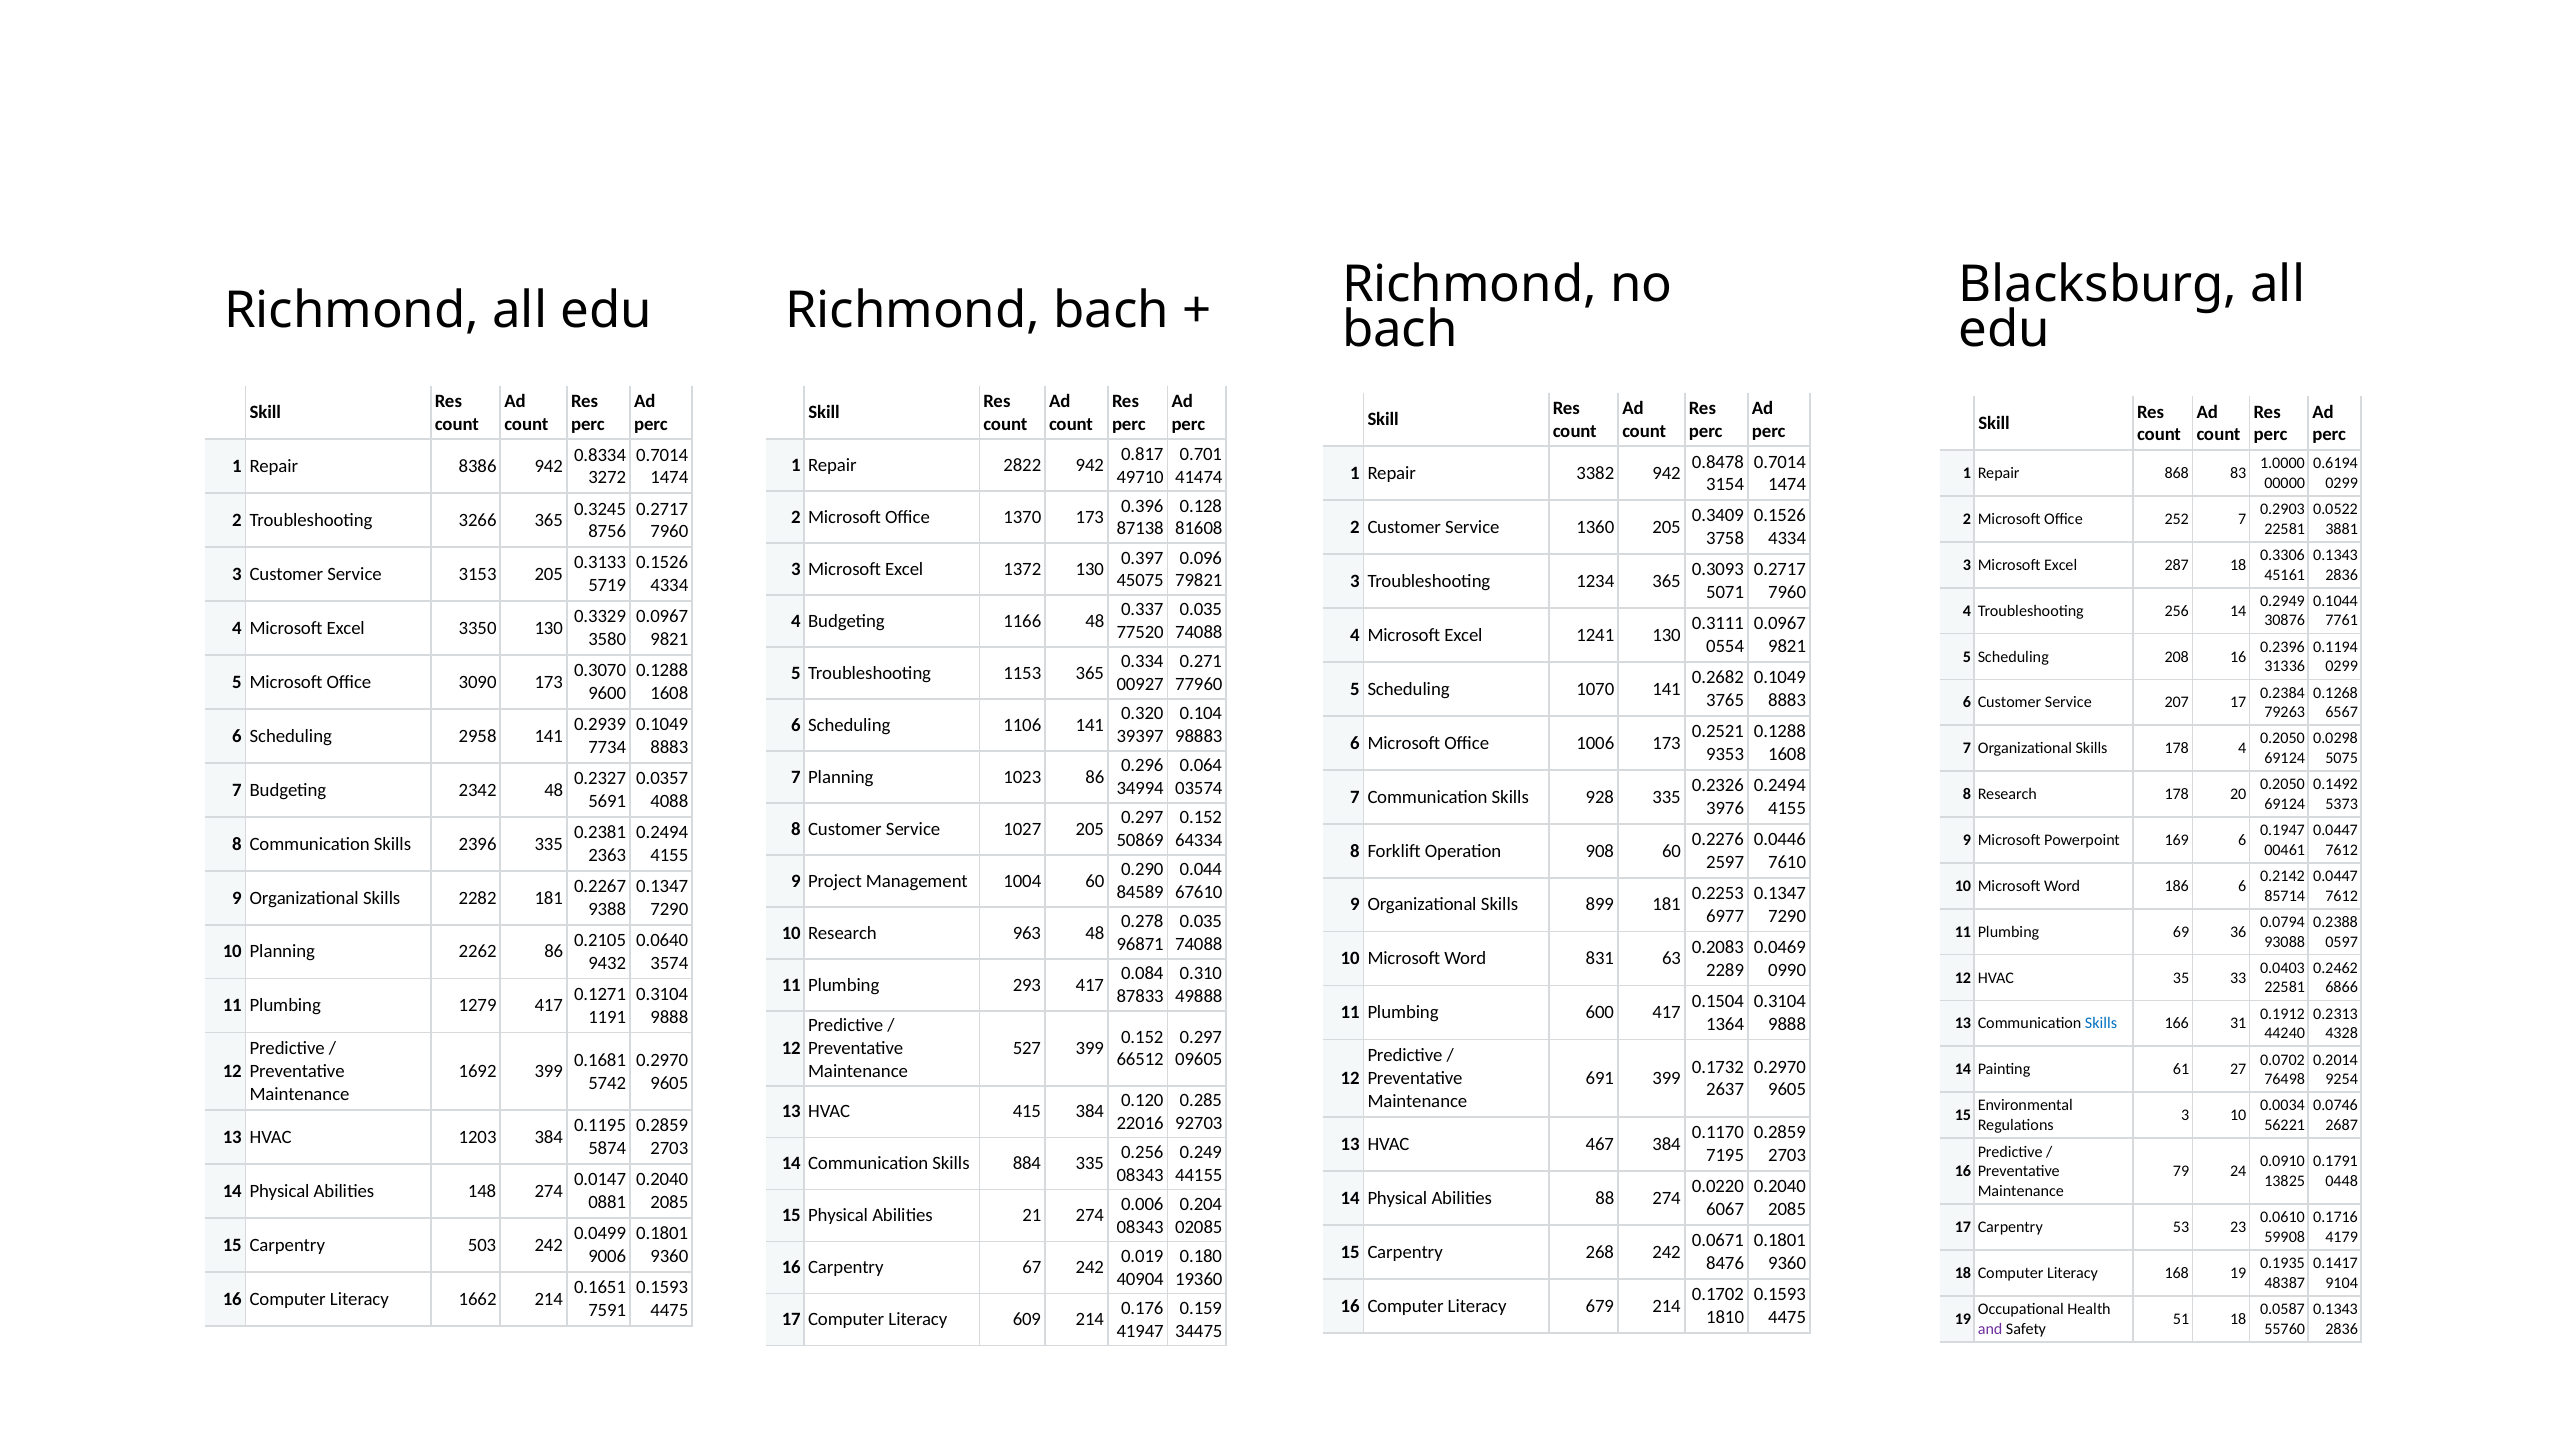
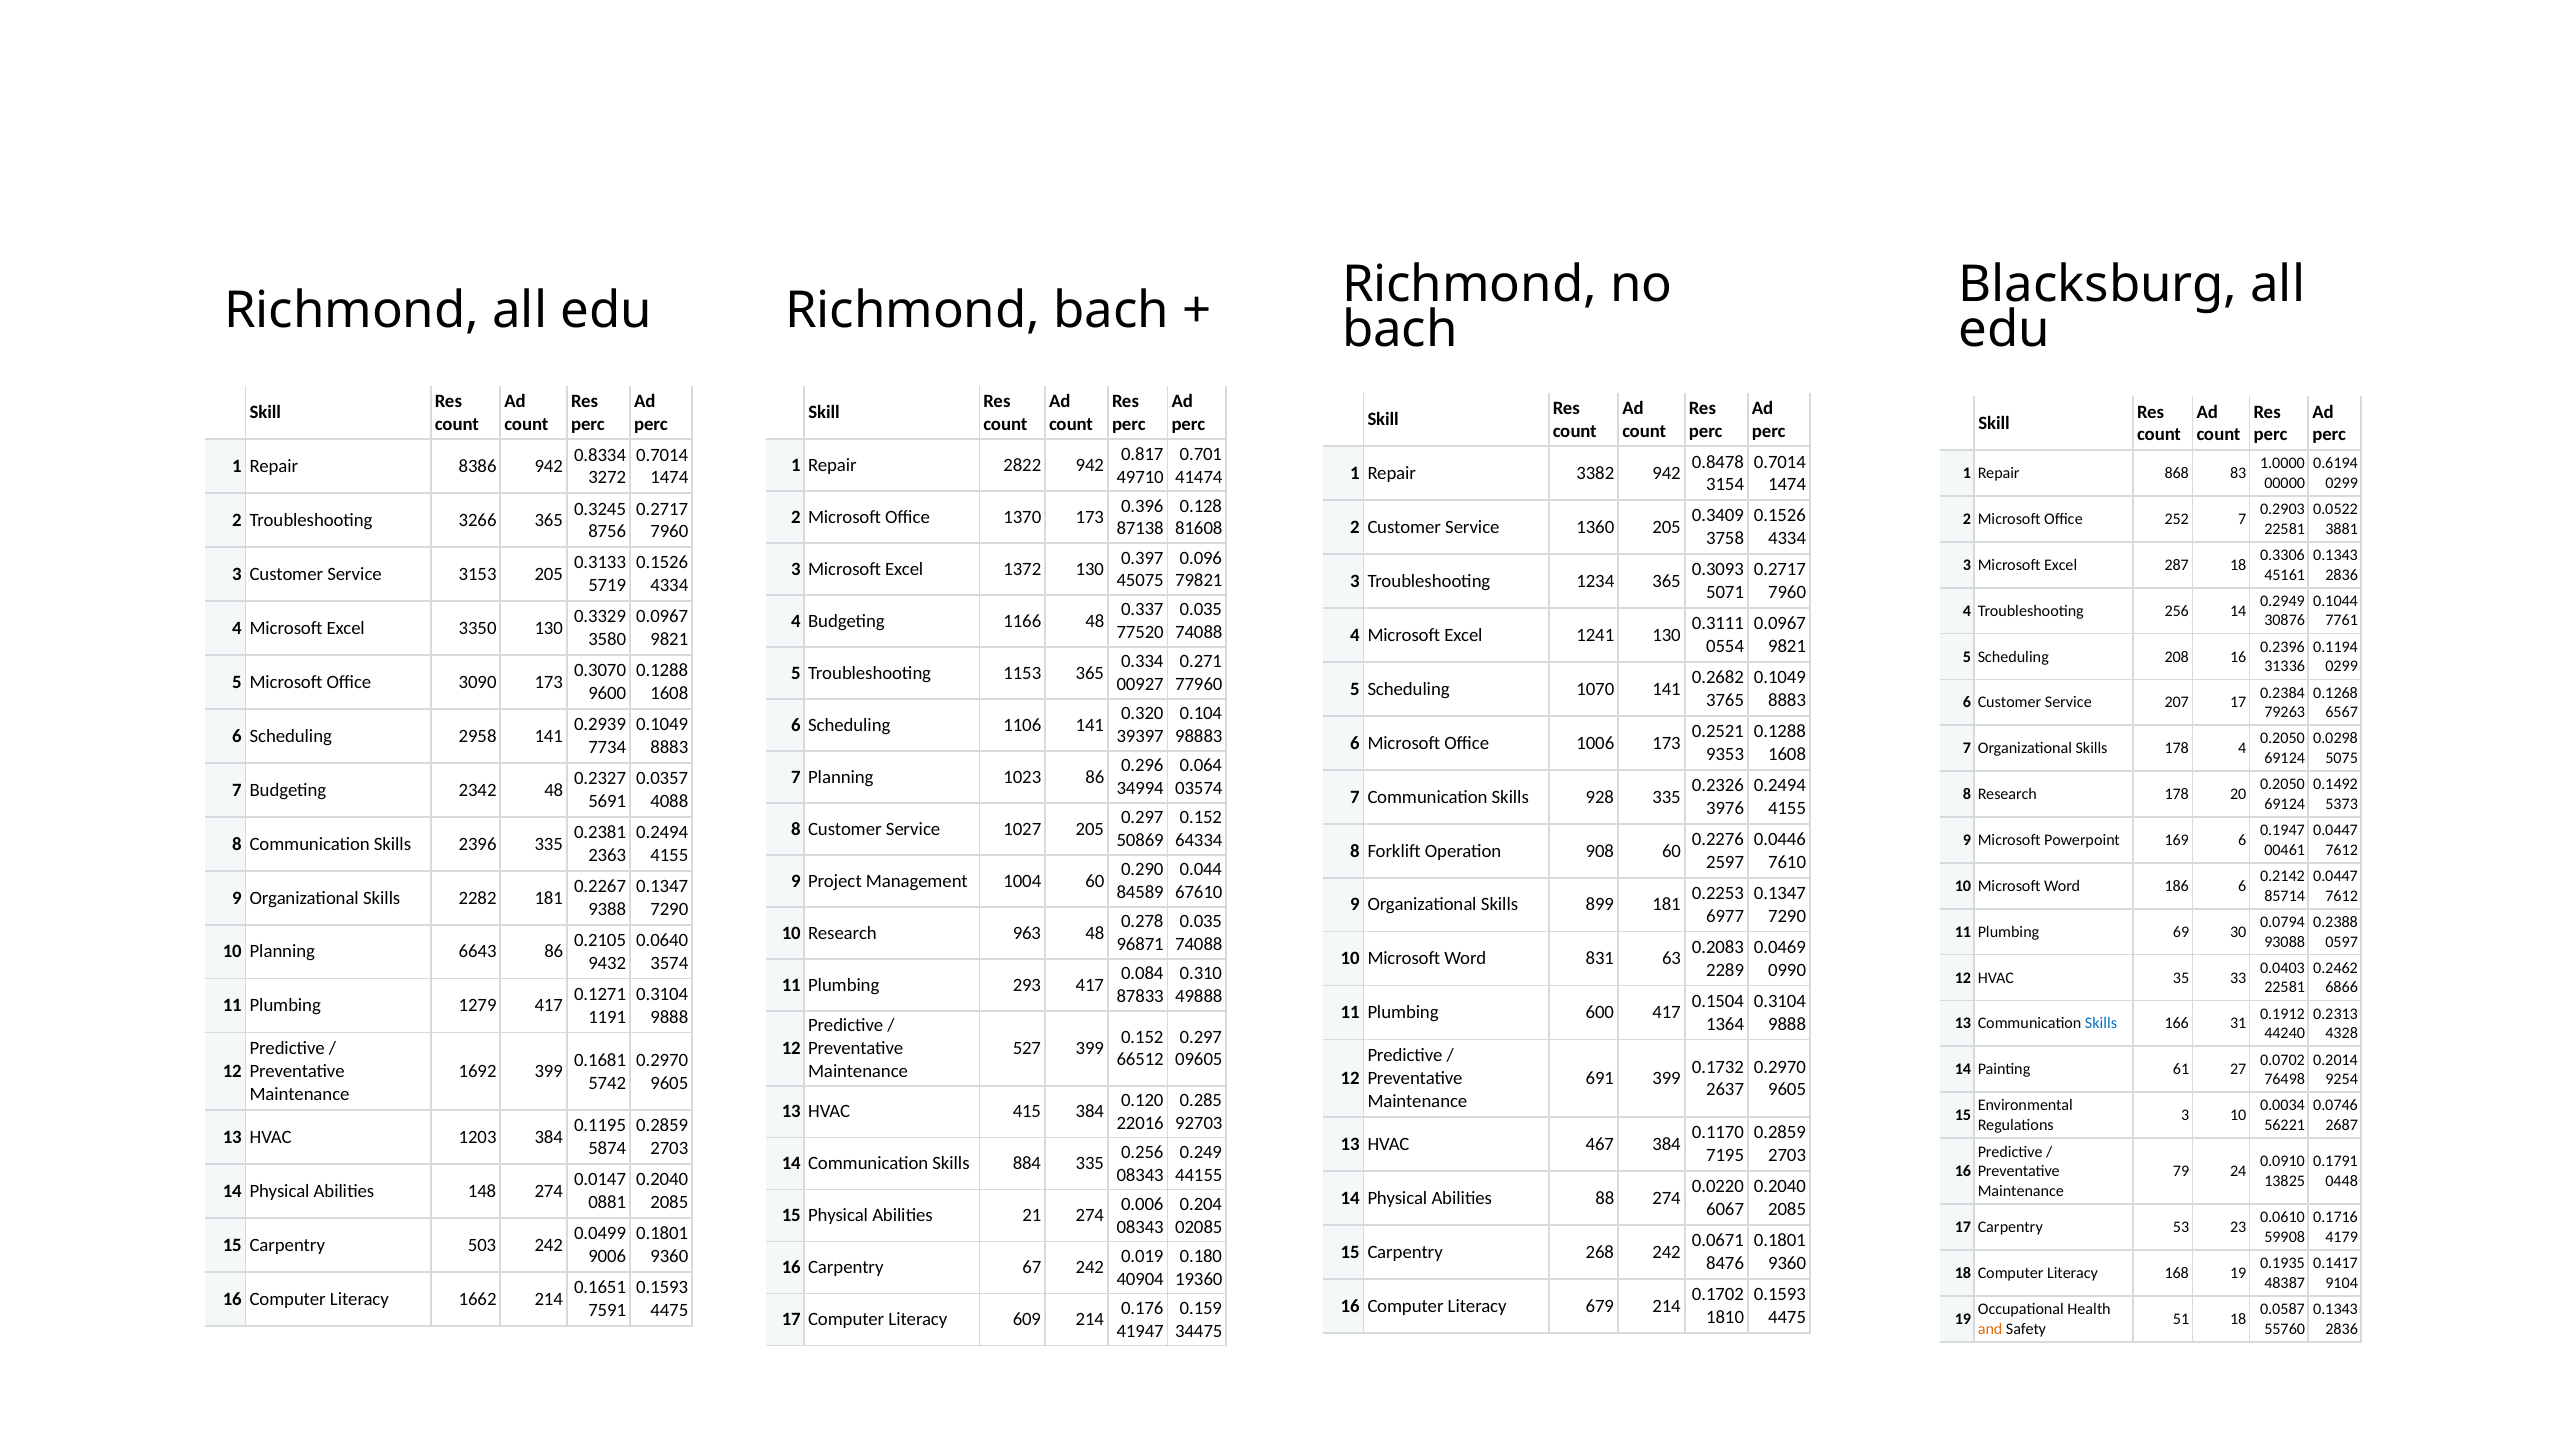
36: 36 -> 30 (2238, 932)
2262: 2262 -> 6643 (478, 952)
and colour: purple -> orange (1990, 1329)
